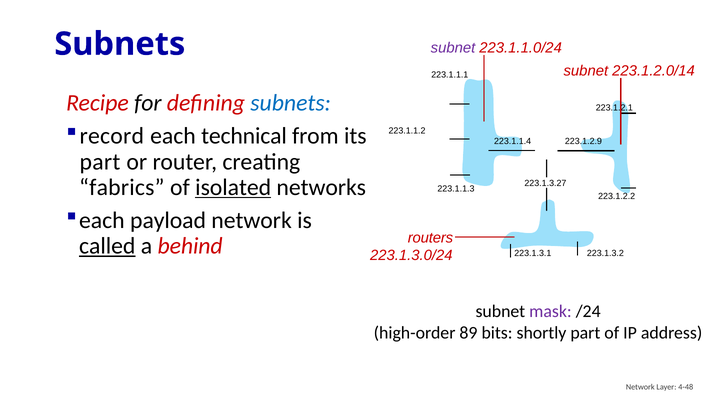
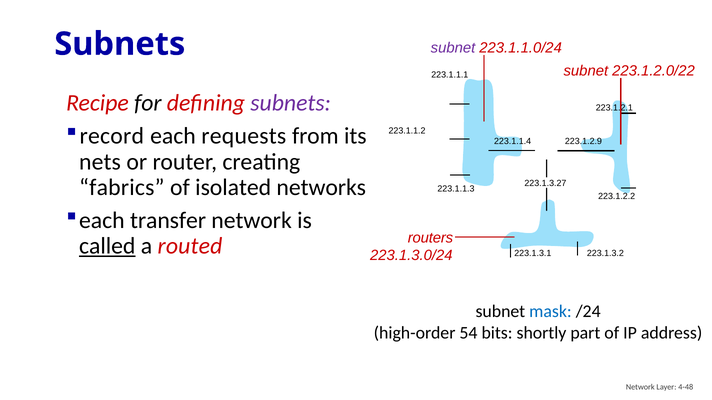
223.1.2.0/14: 223.1.2.0/14 -> 223.1.2.0/22 (653, 71)
subnets colour: blue -> purple (291, 103)
technical: technical -> requests (244, 136)
part: part -> nets (100, 162)
isolated underline: present -> none (233, 188)
payload: payload -> transfer (168, 221)
behind: behind -> routed (190, 246)
mask colour: purple -> blue (550, 312)
89: 89 -> 54 (468, 333)
